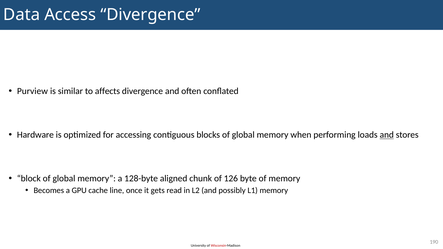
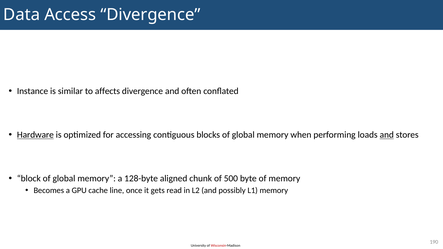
Purview: Purview -> Instance (33, 91)
Hardware underline: none -> present (35, 135)
126: 126 -> 500 (231, 179)
